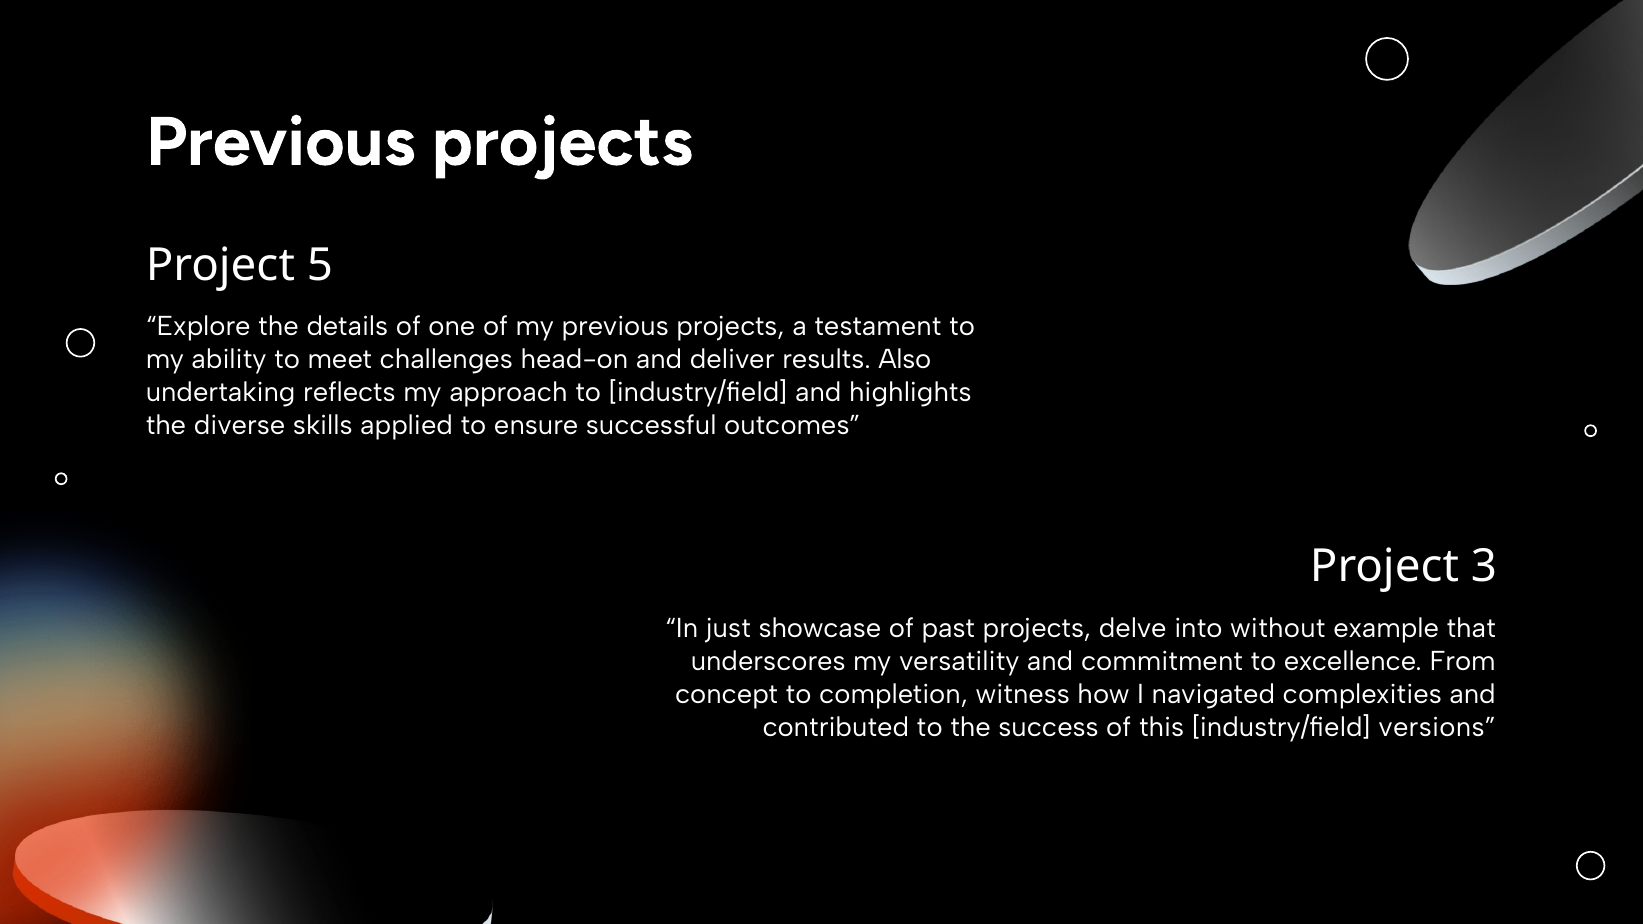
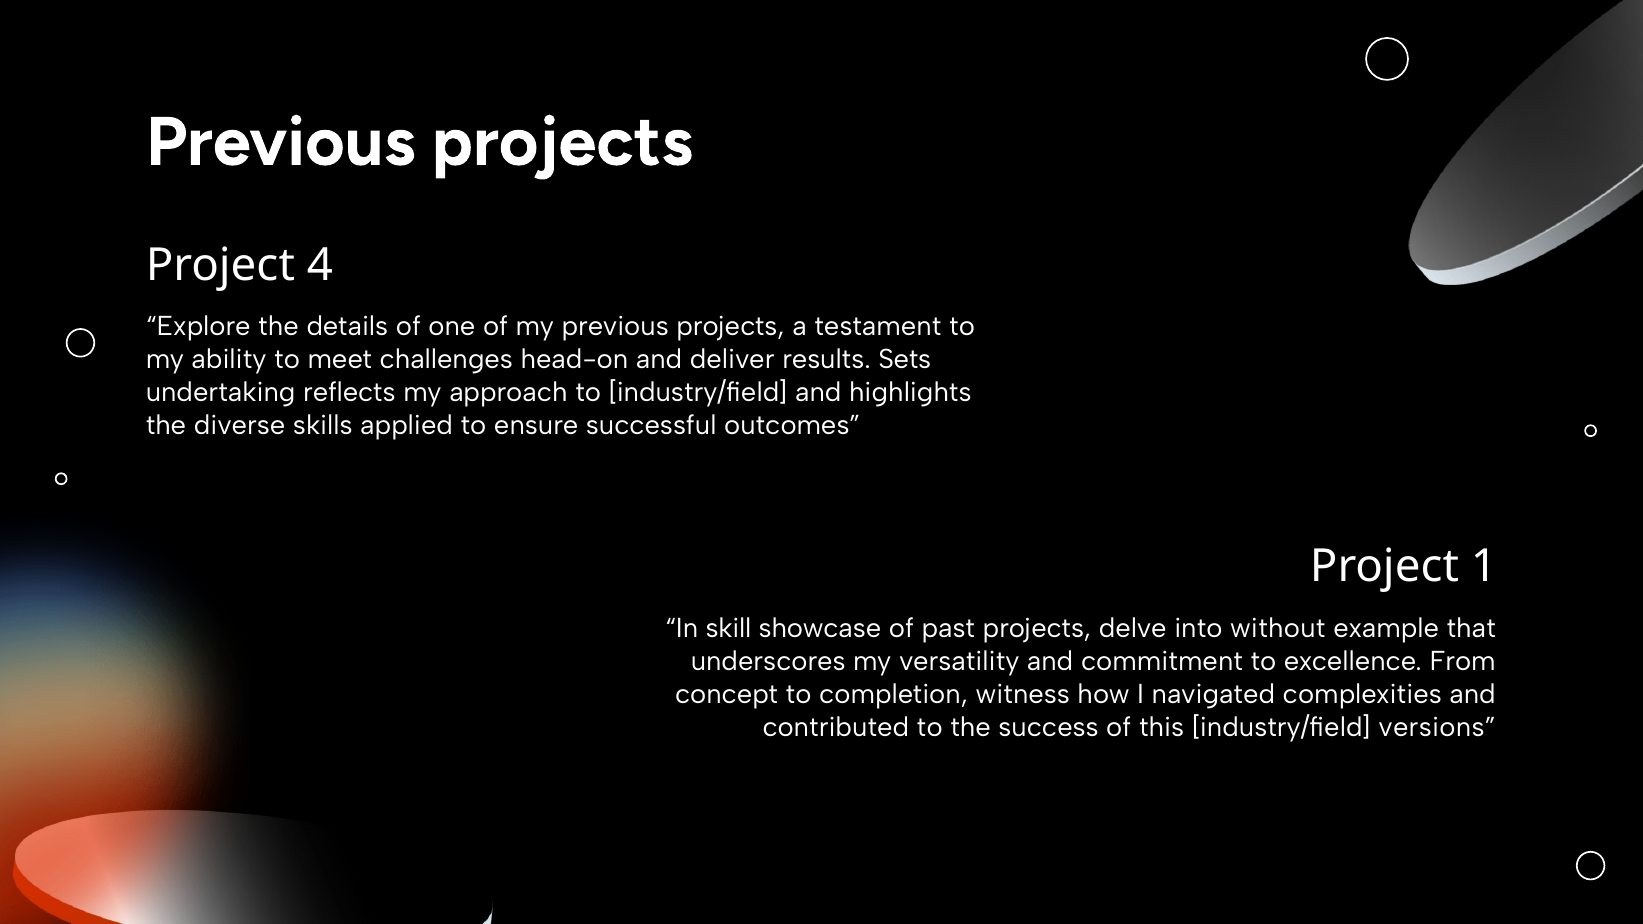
5: 5 -> 4 (320, 265)
Also: Also -> Sets (905, 360)
3: 3 -> 1 (1484, 567)
just: just -> skill (729, 629)
